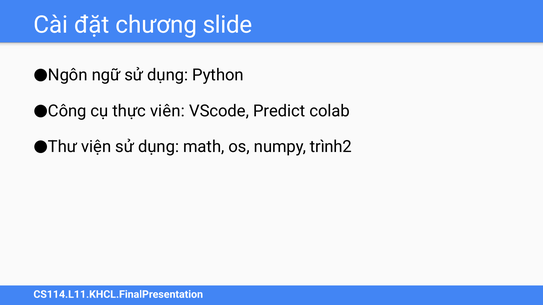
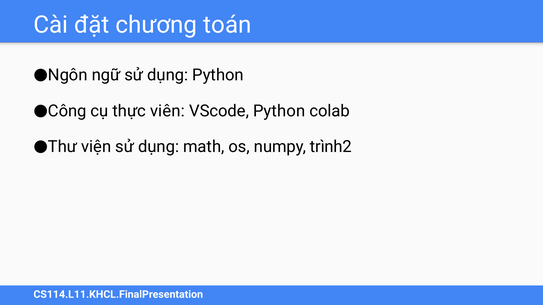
slide: slide -> toán (227, 25)
VScode Predict: Predict -> Python (279, 111)
